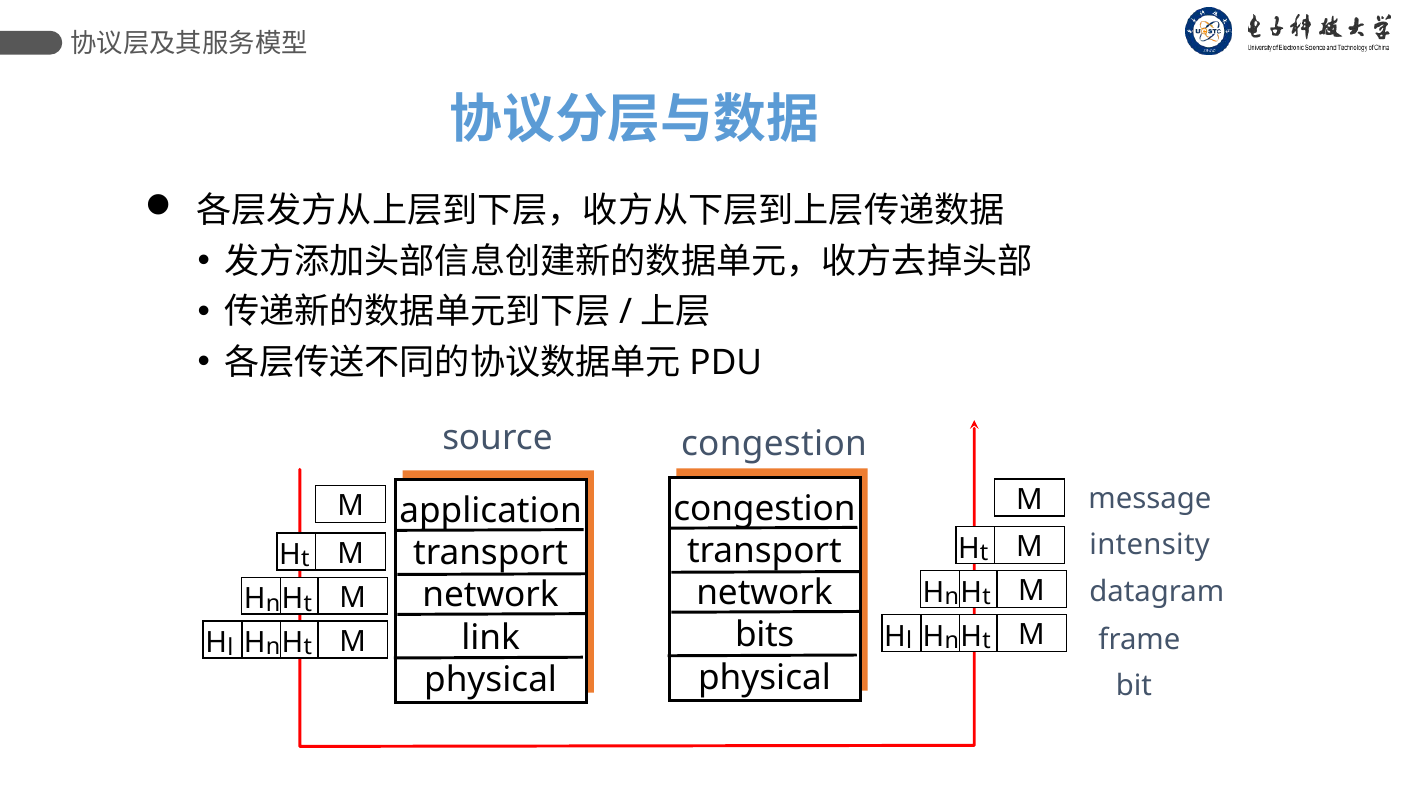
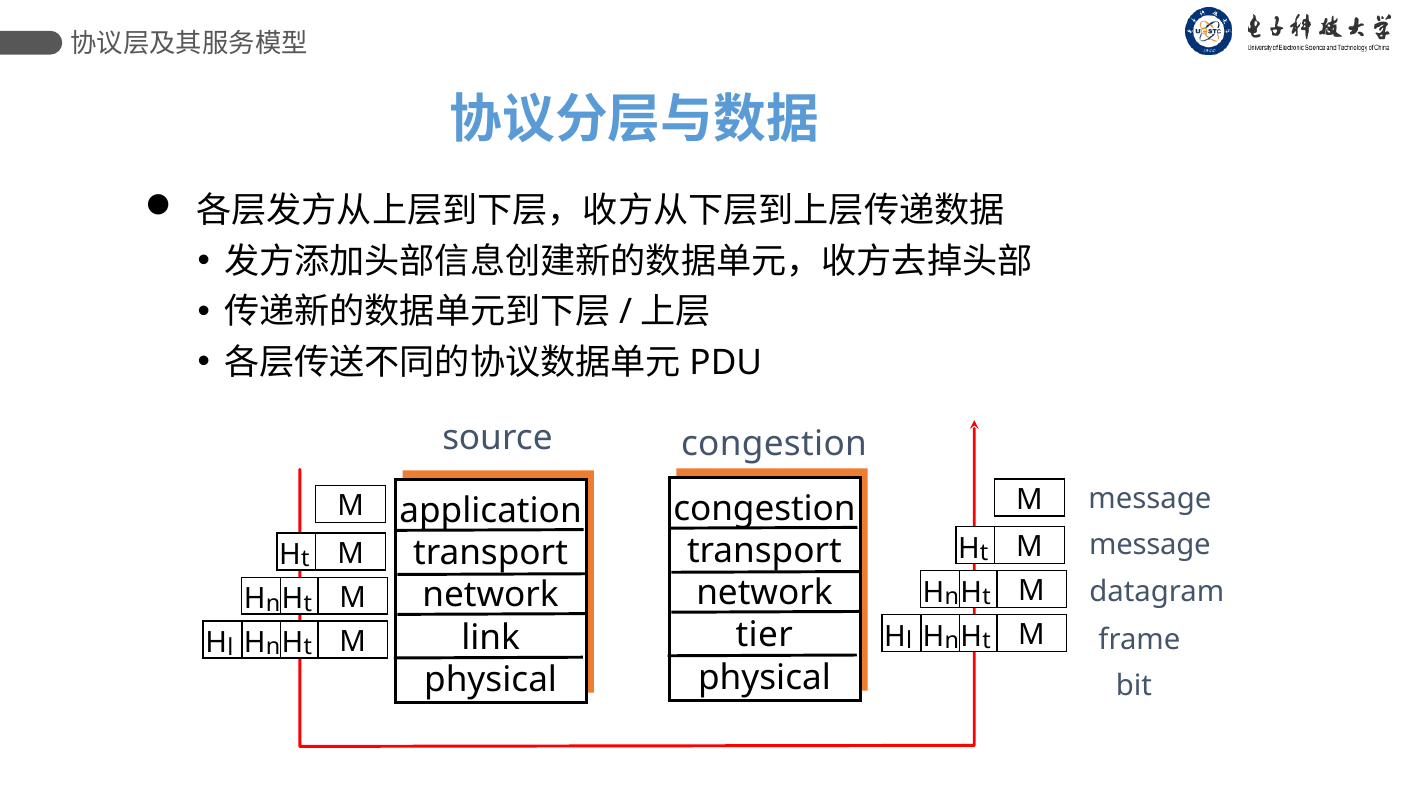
intensity: intensity -> message (1150, 545)
bits: bits -> tier (764, 635)
